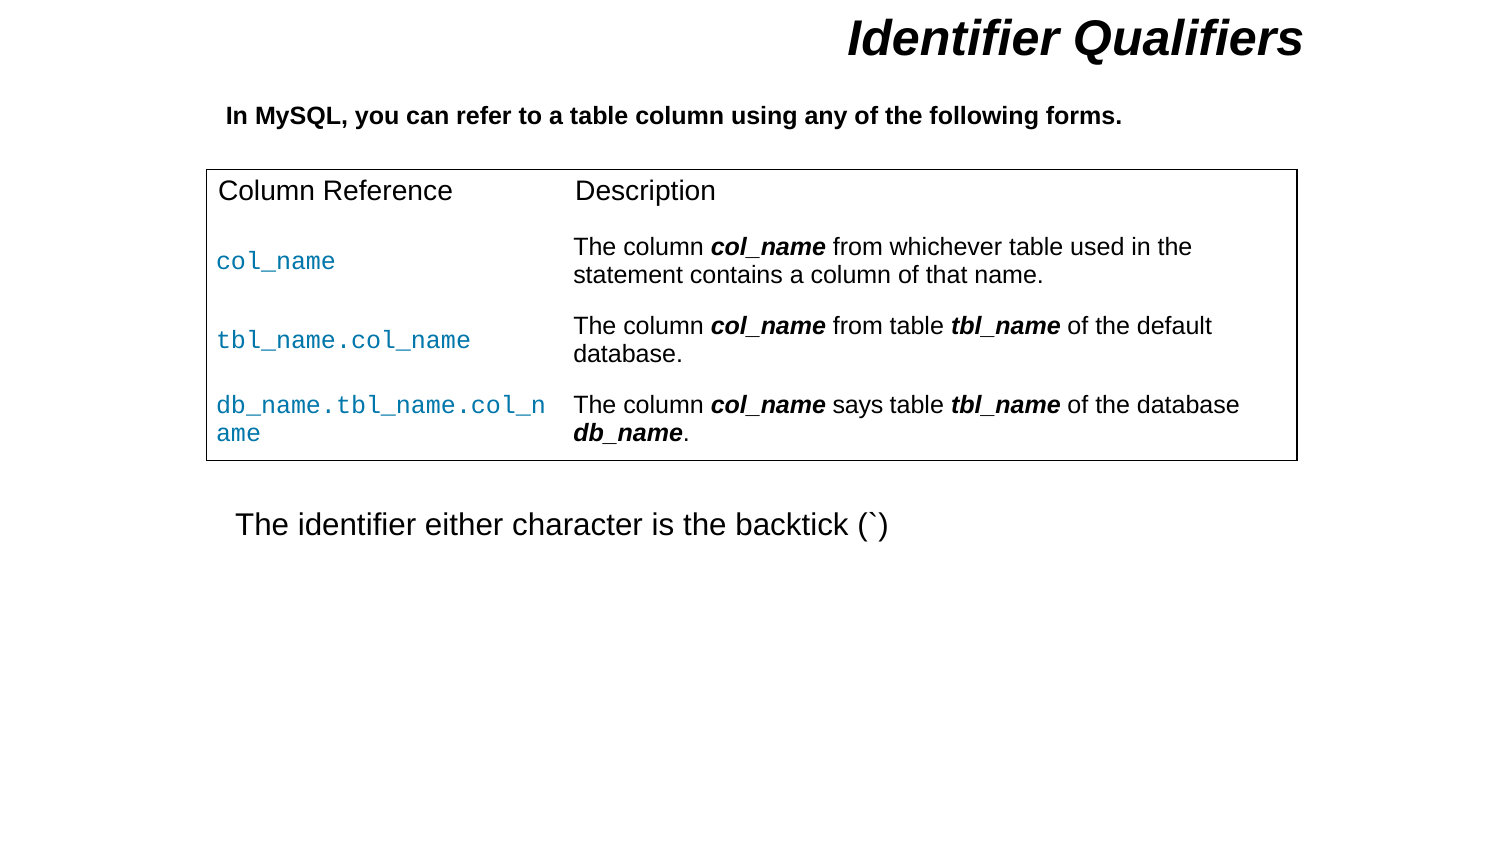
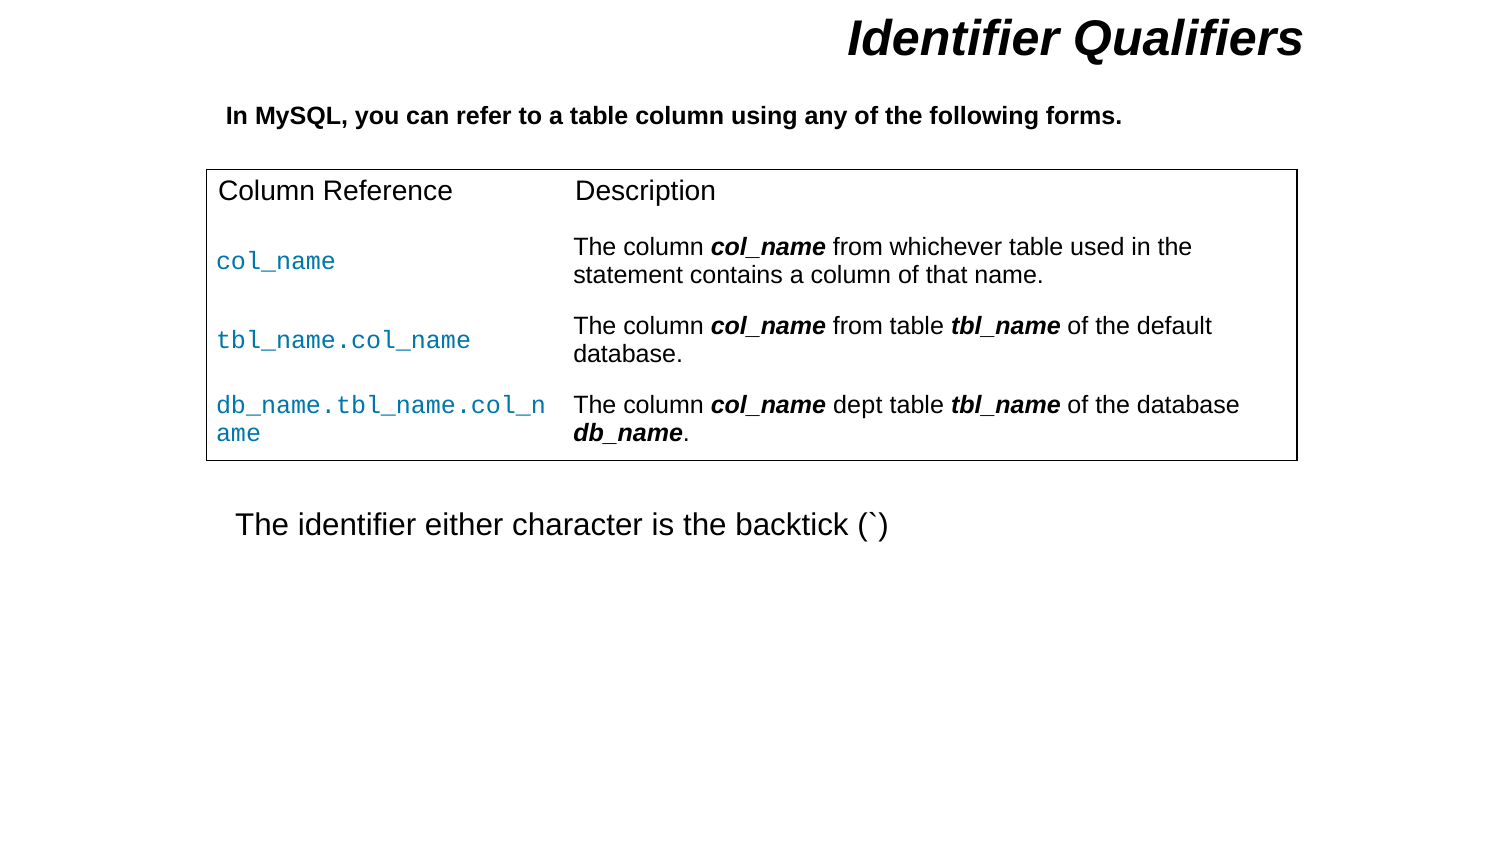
says: says -> dept (858, 405)
